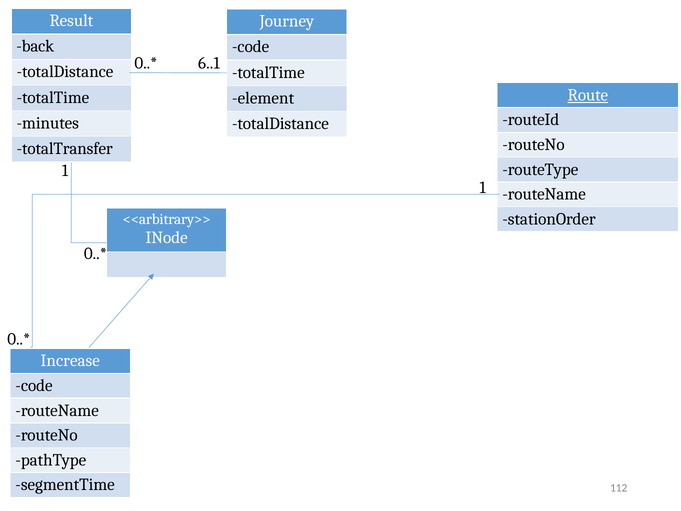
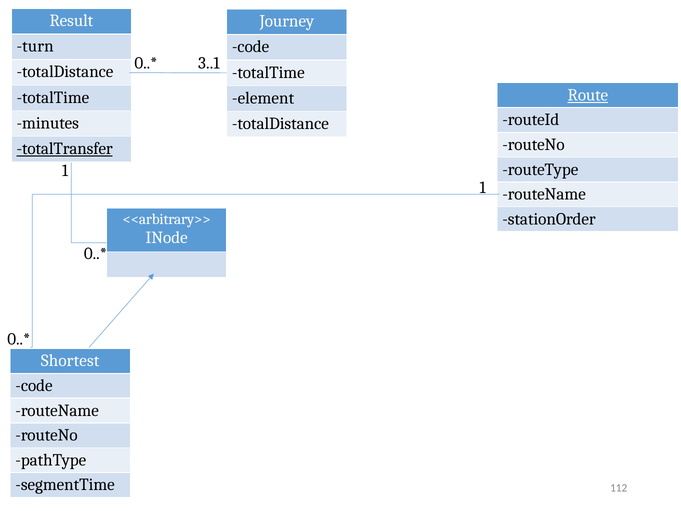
back: back -> turn (35, 46)
6..1: 6..1 -> 3..1 (209, 63)
totalTransfer underline: none -> present (65, 148)
Increase: Increase -> Shortest (70, 361)
